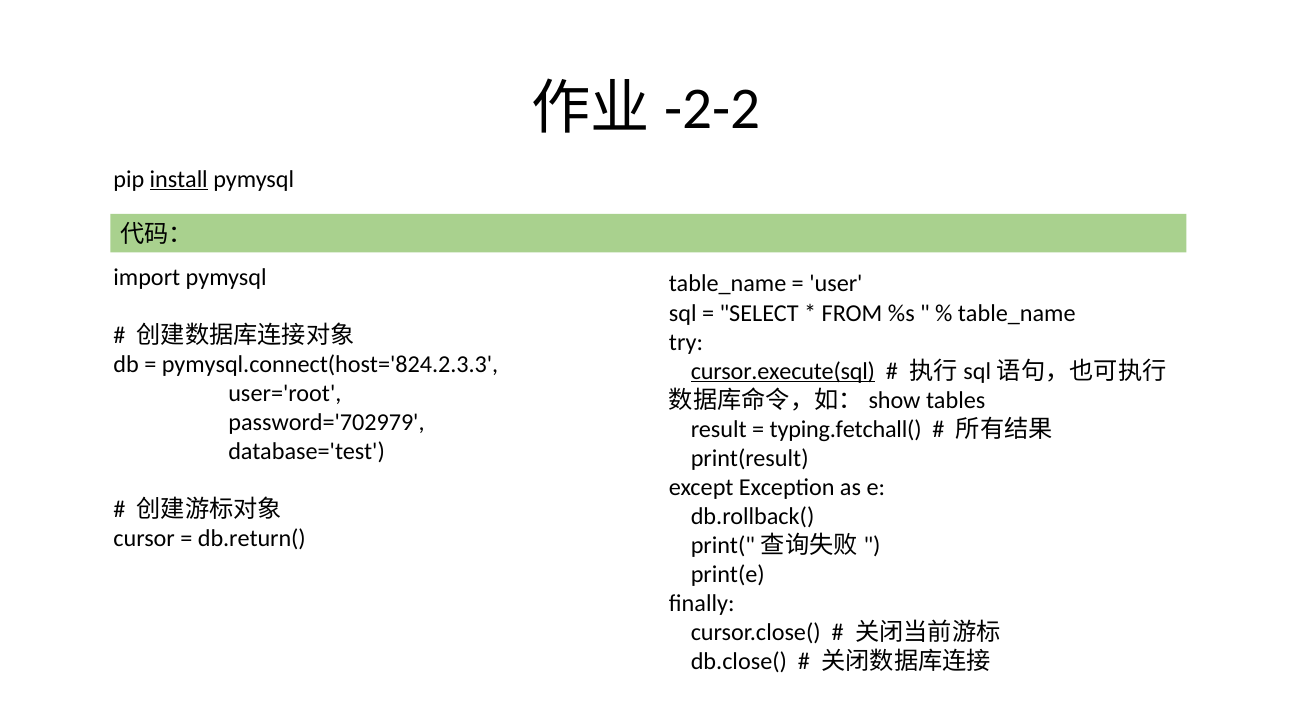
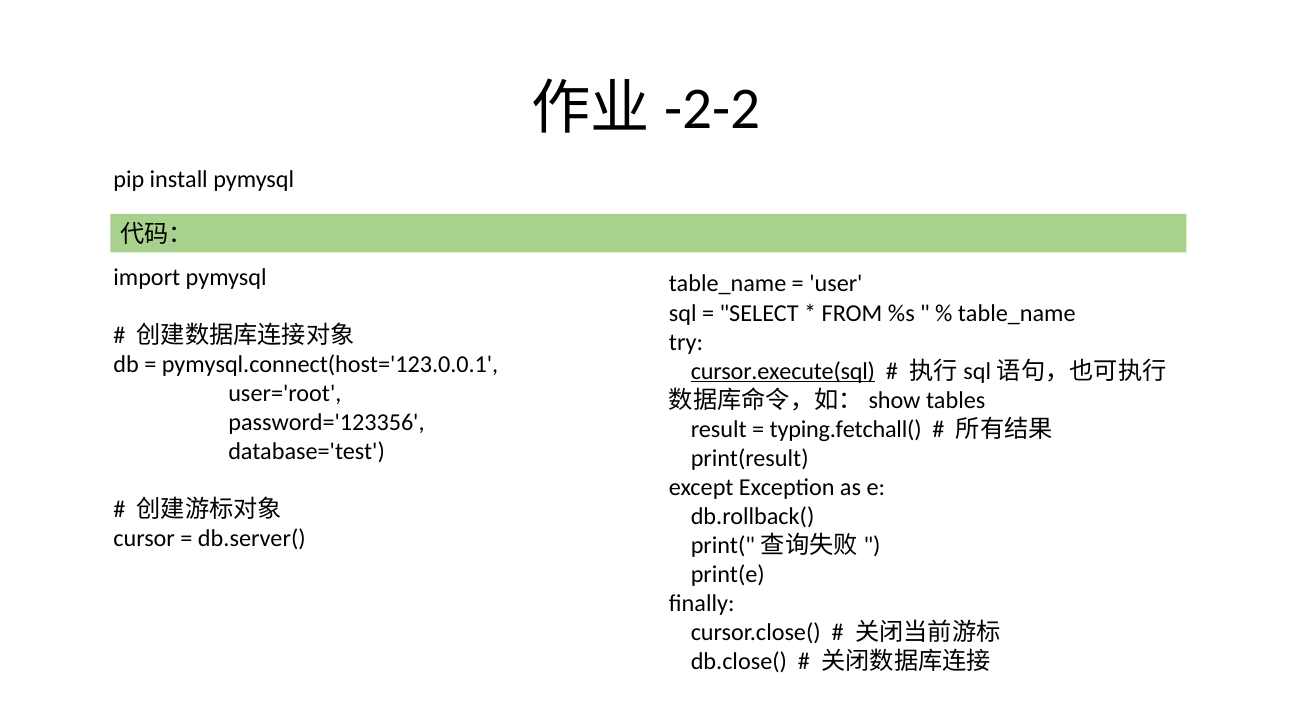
install underline: present -> none (179, 179)
pymysql.connect(host='824.2.3.3: pymysql.connect(host='824.2.3.3 -> pymysql.connect(host='123.0.0.1 (330, 364)
password='702979: password='702979 -> password='123356 (326, 422)
db.return(: db.return( -> db.server( (252, 539)
